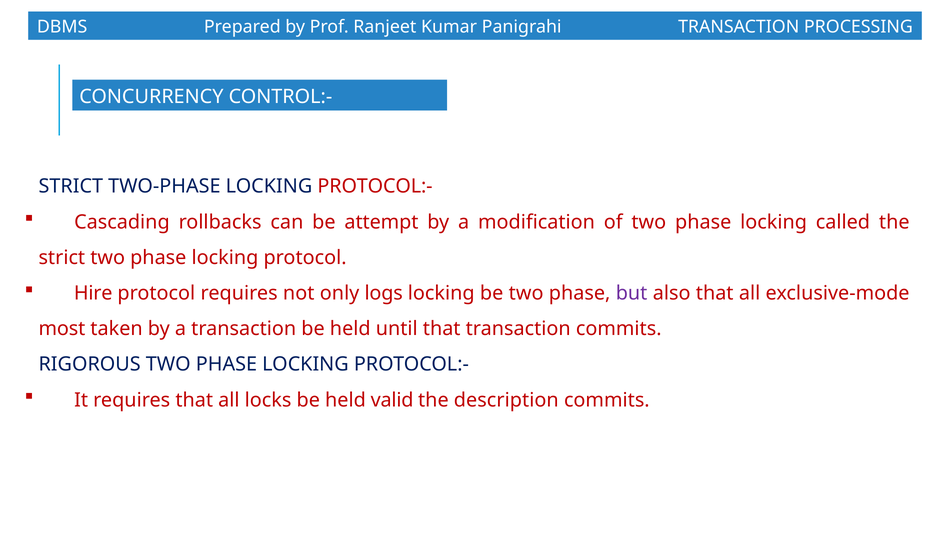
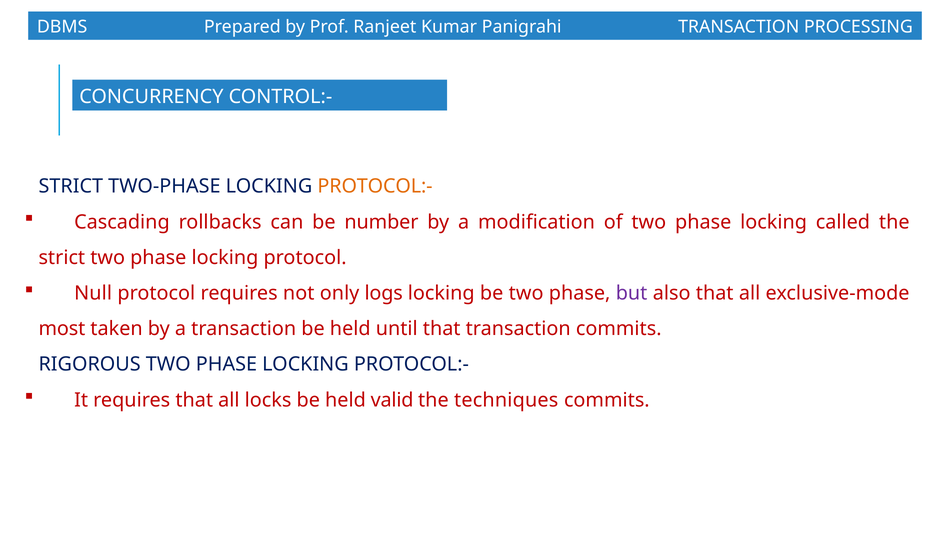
PROTOCOL:- colour: red -> orange (375, 187)
attempt: attempt -> number (381, 222)
Hire: Hire -> Null (93, 293)
description: description -> techniques (506, 400)
